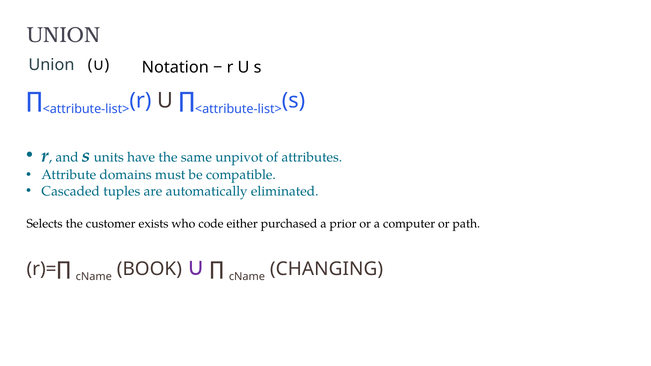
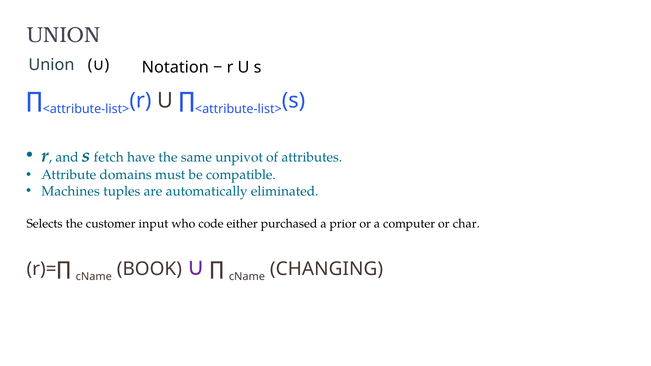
units: units -> fetch (109, 158)
Cascaded: Cascaded -> Machines (71, 191)
exists: exists -> input (153, 224)
path: path -> char (466, 224)
